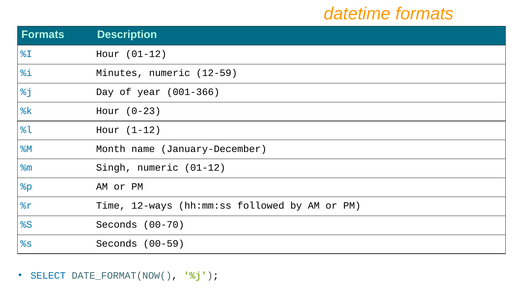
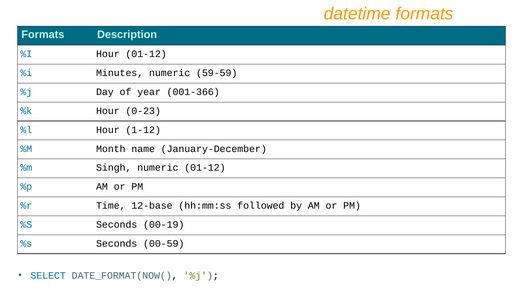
12-59: 12-59 -> 59-59 (217, 73)
12-ways: 12-ways -> 12-base (152, 206)
00-70: 00-70 -> 00-19 (164, 225)
